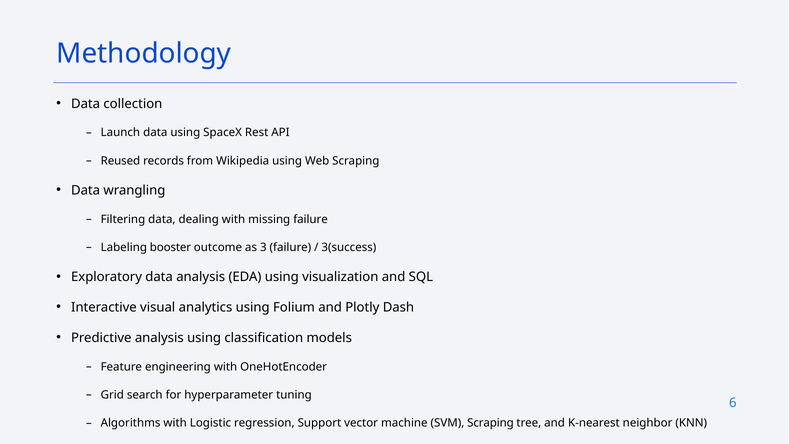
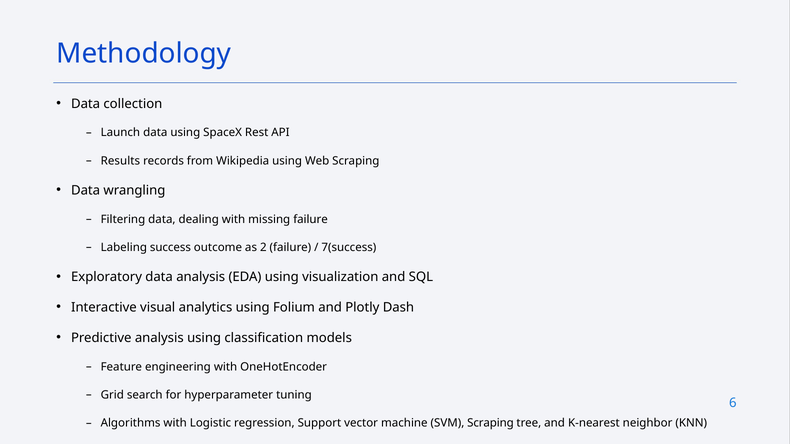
Reused: Reused -> Results (120, 161)
booster: booster -> success (170, 248)
3: 3 -> 2 (263, 248)
3(success: 3(success -> 7(success (349, 248)
